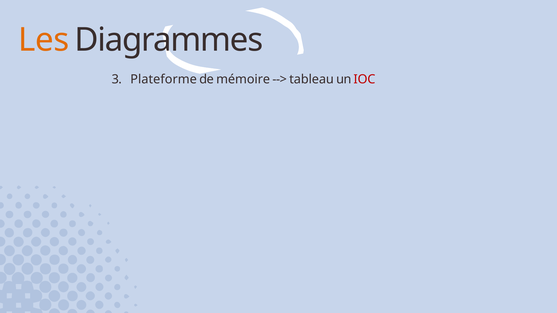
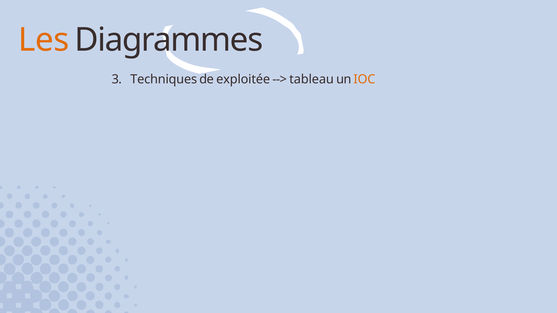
Plateforme: Plateforme -> Techniques (164, 79)
mémoire: mémoire -> exploitée (243, 79)
IOC colour: red -> orange (364, 79)
